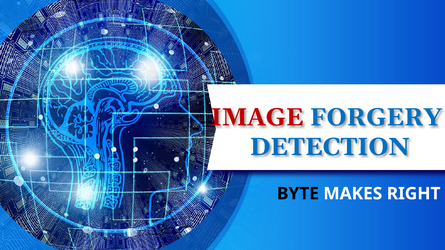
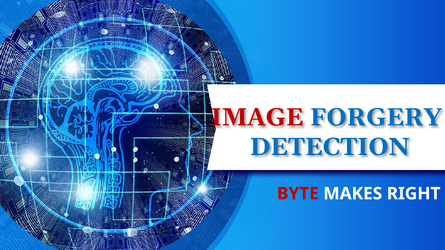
BYTE colour: black -> red (298, 194)
